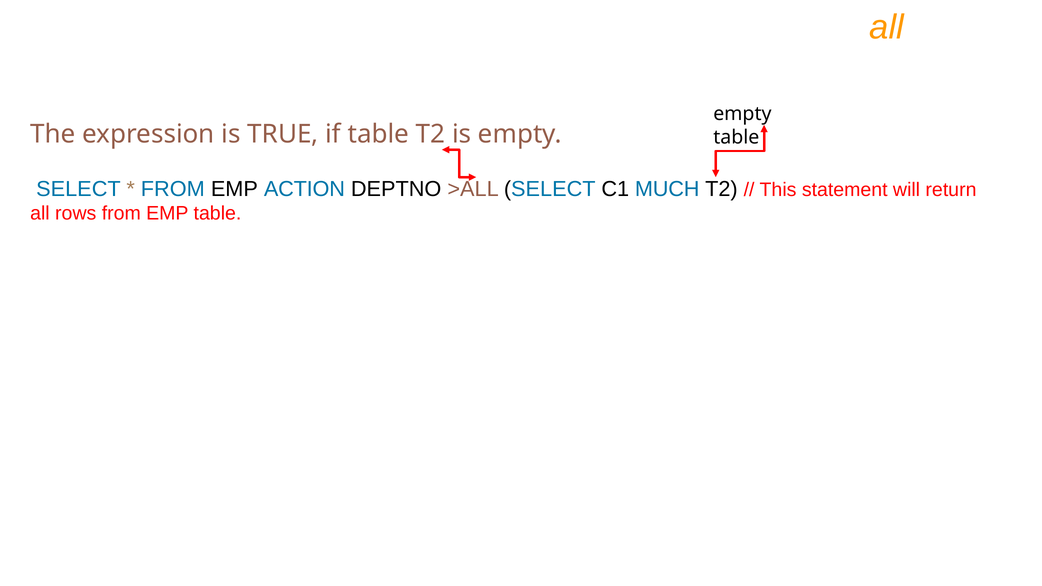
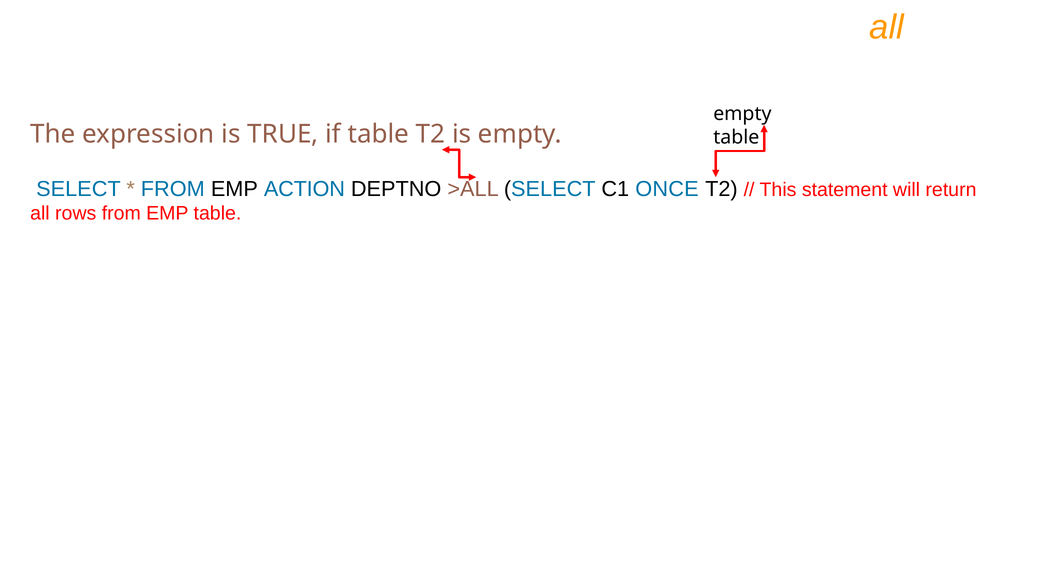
MUCH: MUCH -> ONCE (667, 189)
